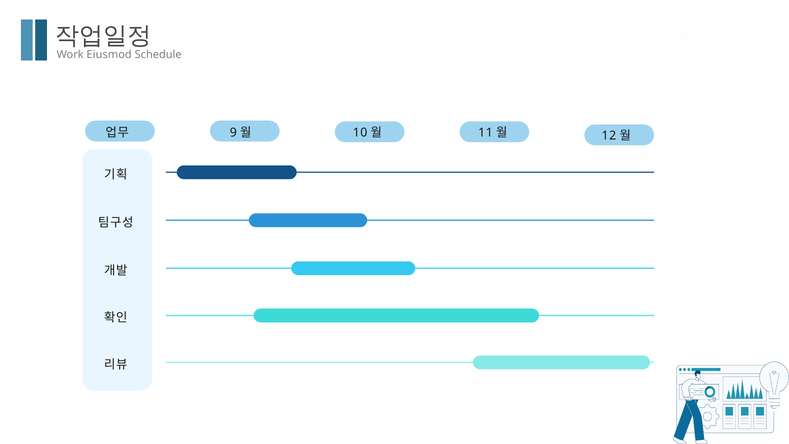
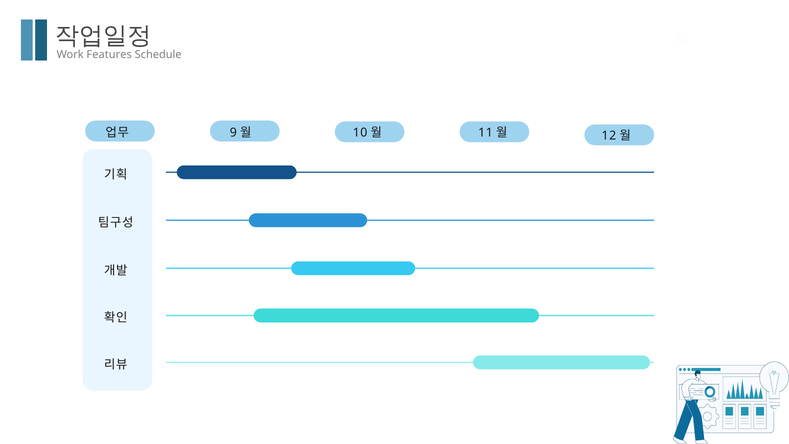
Eiusmod: Eiusmod -> Features (109, 54)
